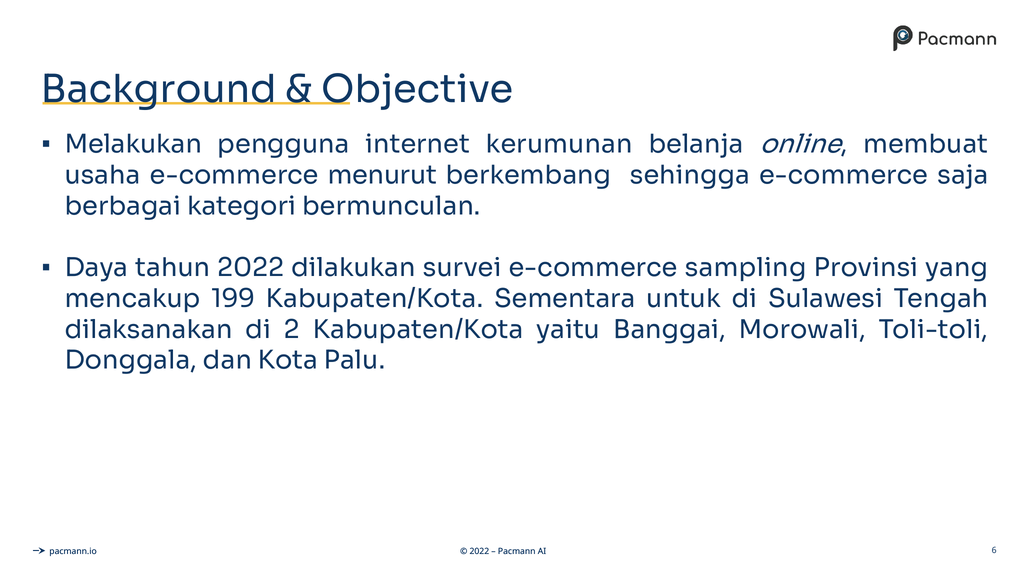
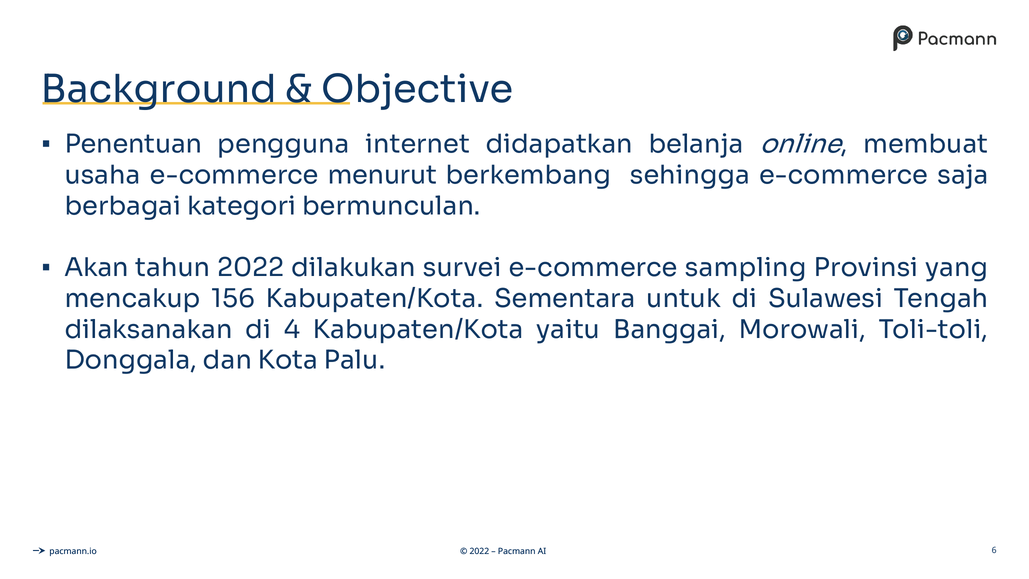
Melakukan: Melakukan -> Penentuan (133, 144)
kerumunan: kerumunan -> didapatkan (559, 144)
Daya: Daya -> Akan (97, 268)
199: 199 -> 156 (233, 299)
2: 2 -> 4 (292, 329)
